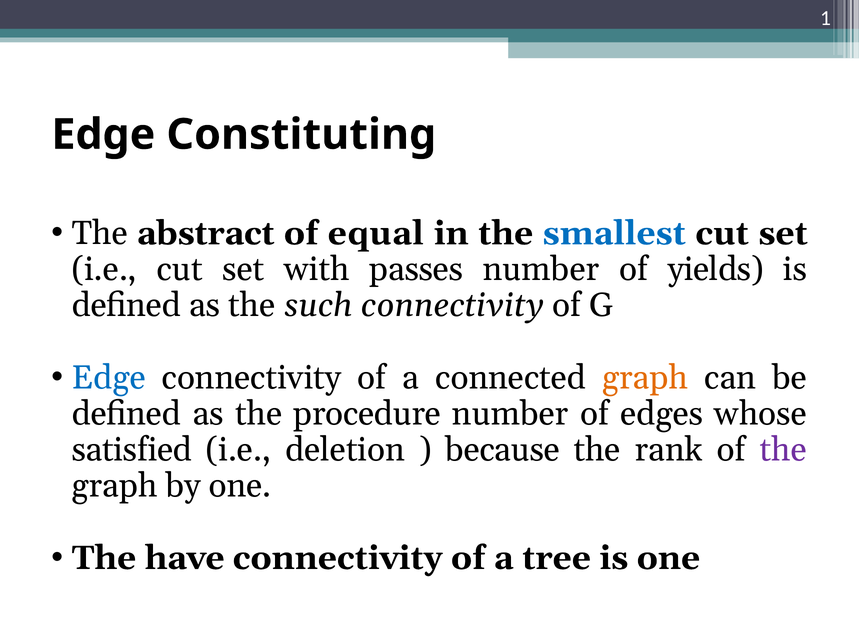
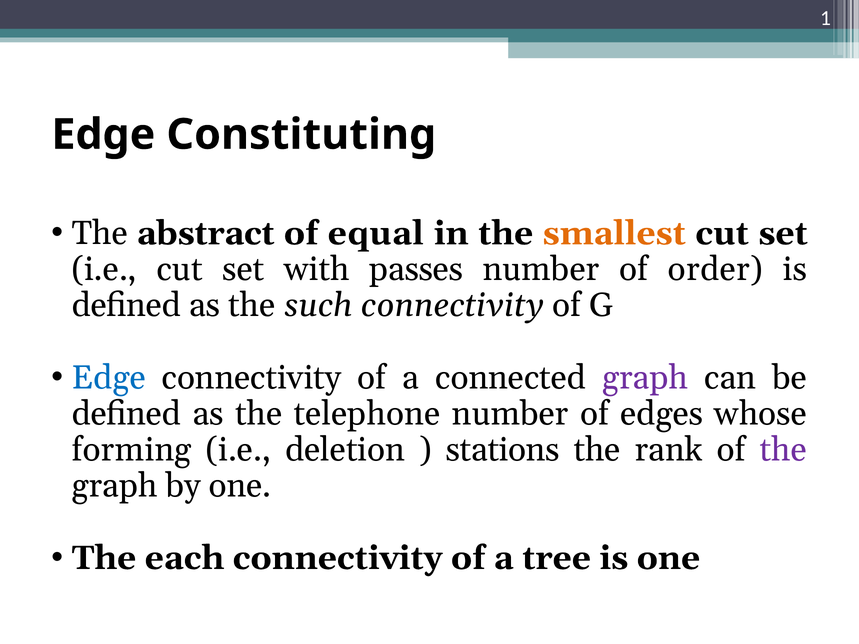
smallest colour: blue -> orange (614, 233)
yields: yields -> order (715, 269)
graph colour: orange -> purple (645, 378)
procedure: procedure -> telephone (367, 414)
satisfied: satisfied -> forming (132, 450)
because: because -> stations (503, 450)
have: have -> each (184, 558)
